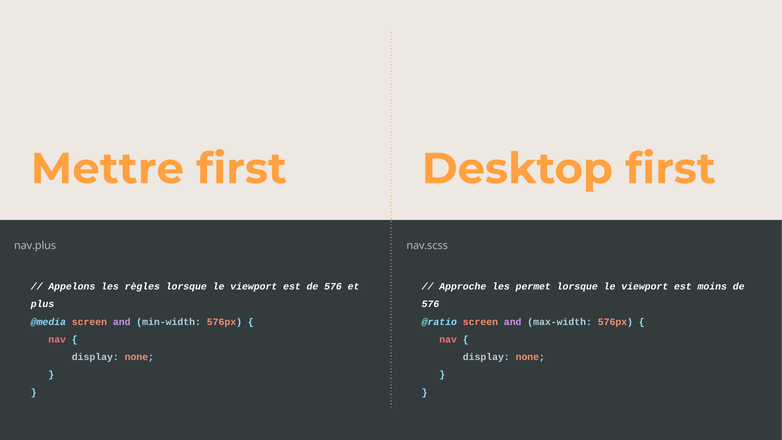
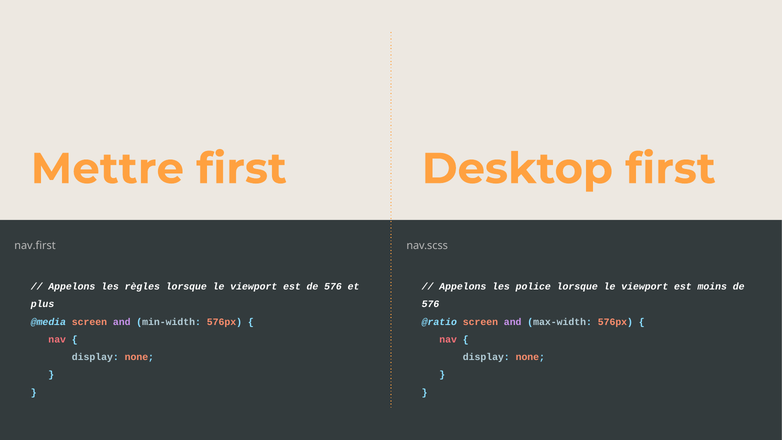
nav.plus: nav.plus -> nav.first (35, 246)
Approche: Approche -> Appelons (463, 286)
permet: permet -> police (533, 286)
